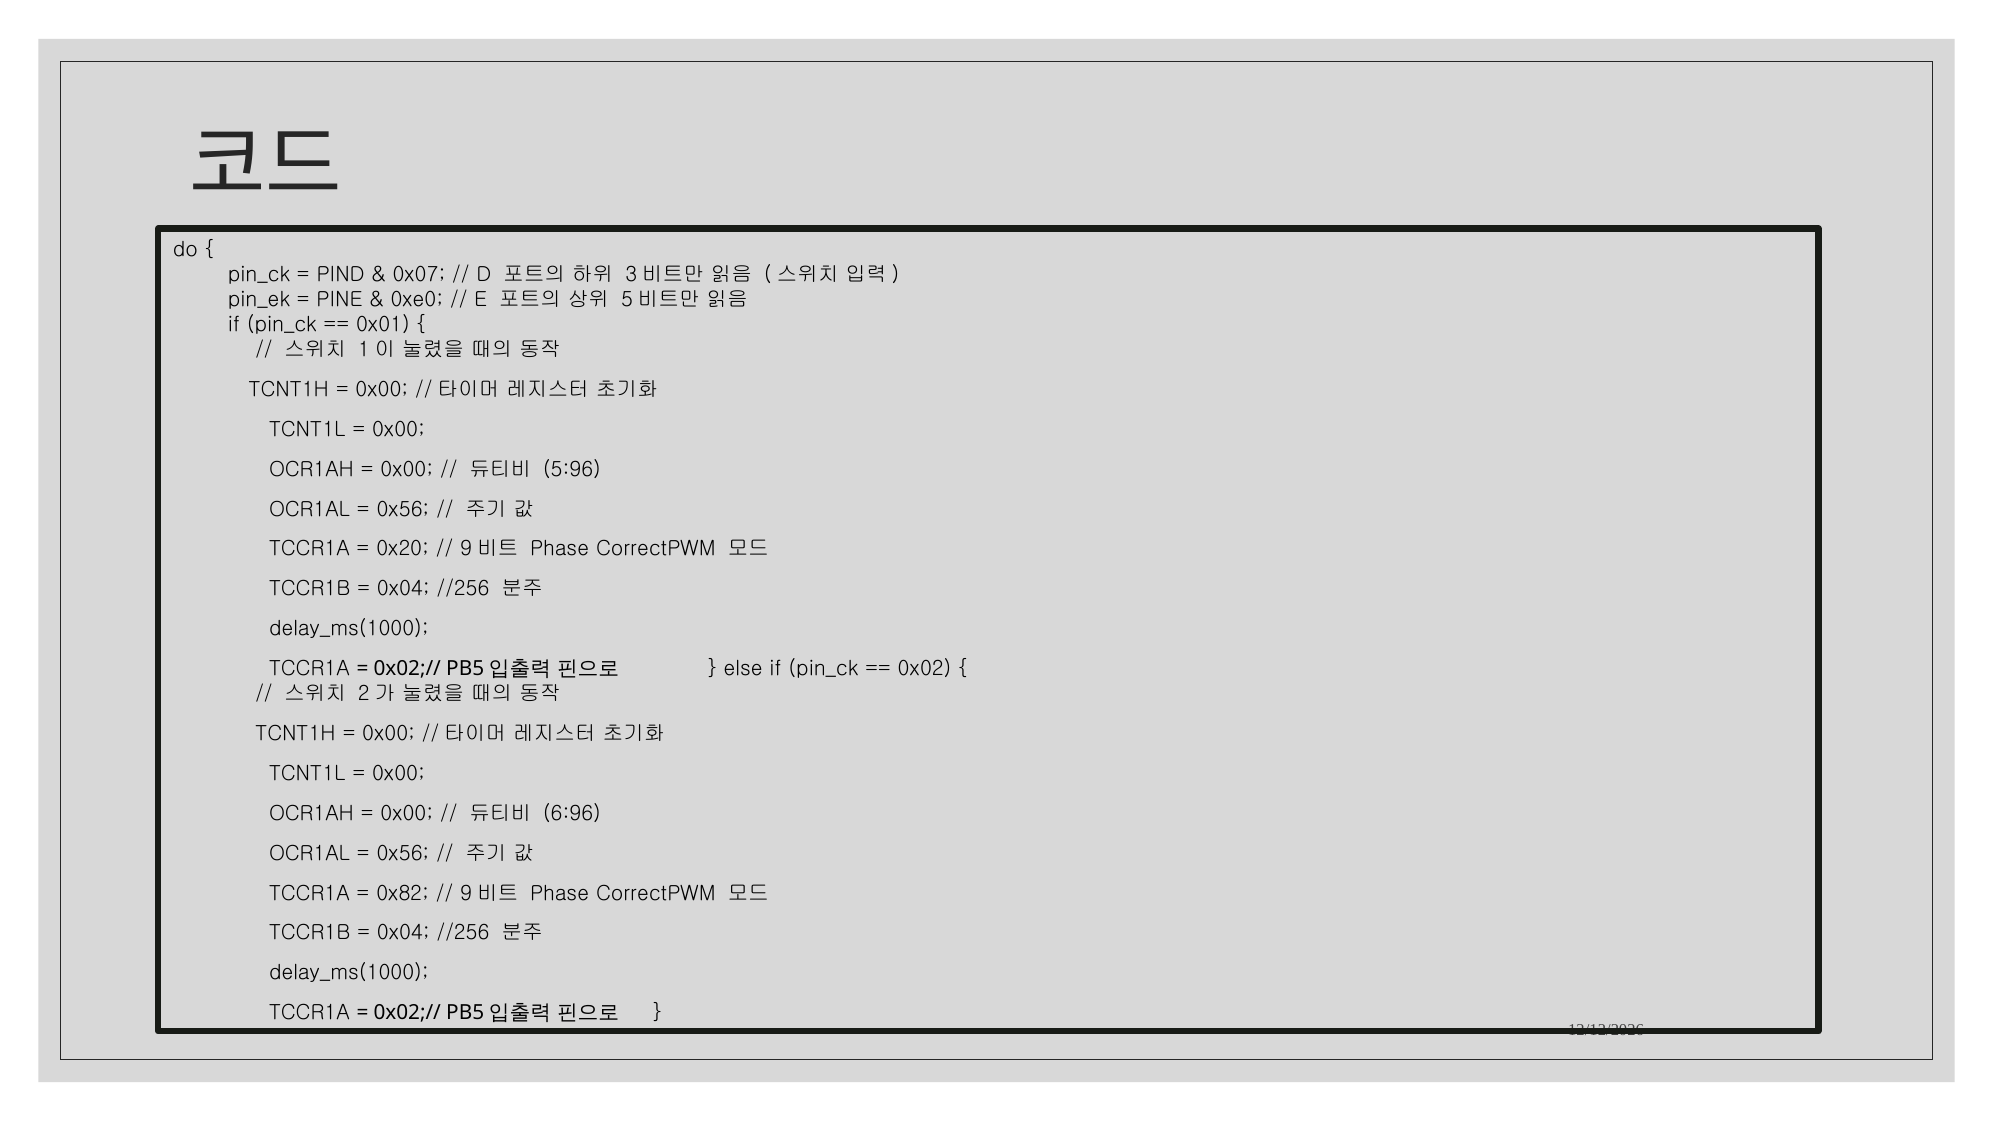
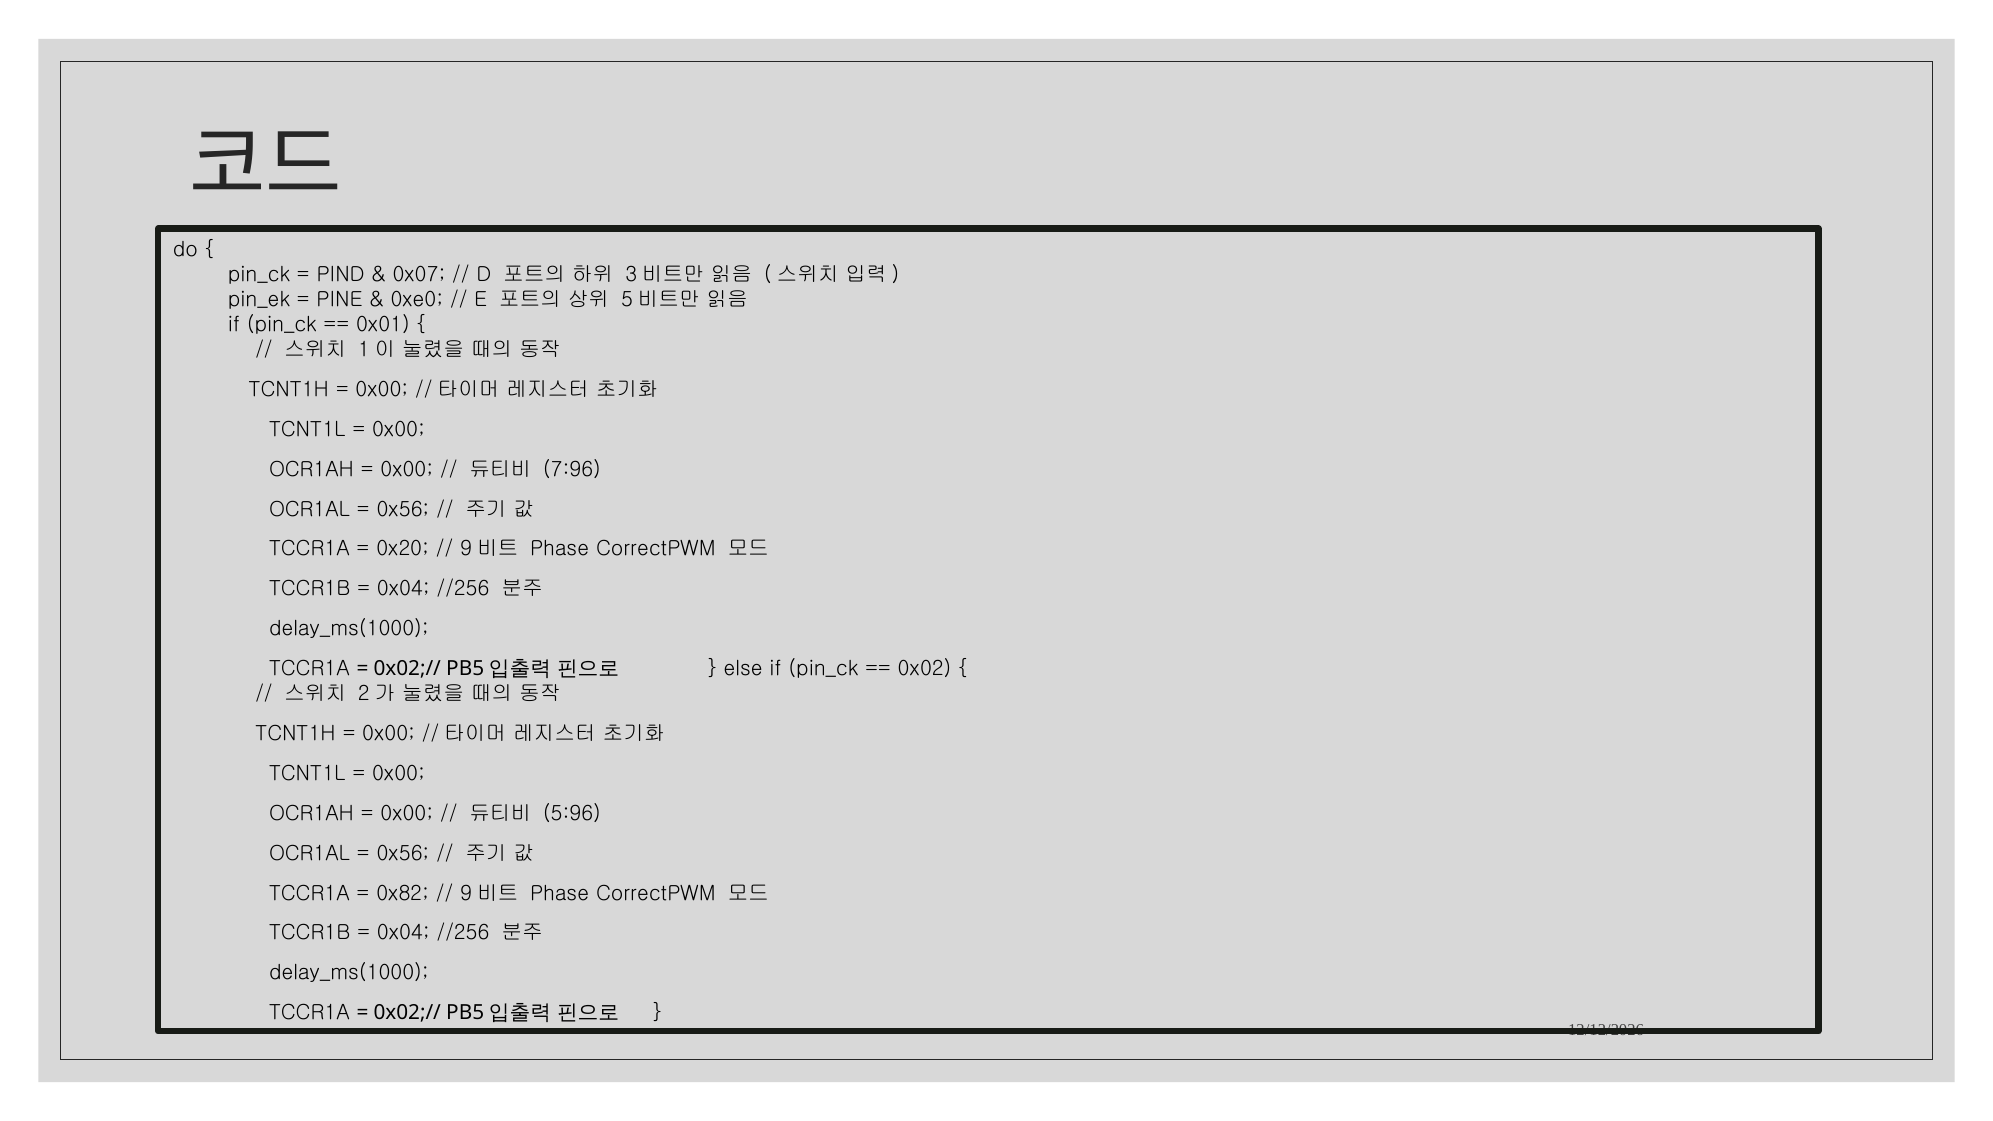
5:96: 5:96 -> 7:96 (572, 469)
6:96: 6:96 -> 5:96 (572, 813)
